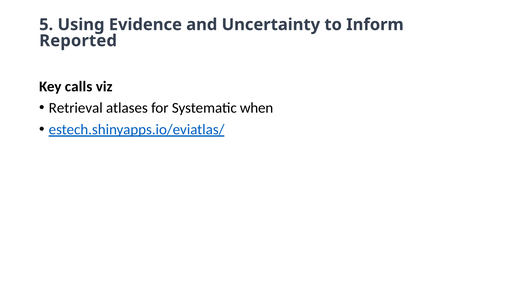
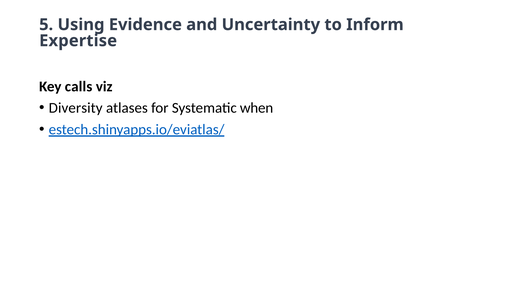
Reported: Reported -> Expertise (78, 41)
Retrieval: Retrieval -> Diversity (76, 108)
